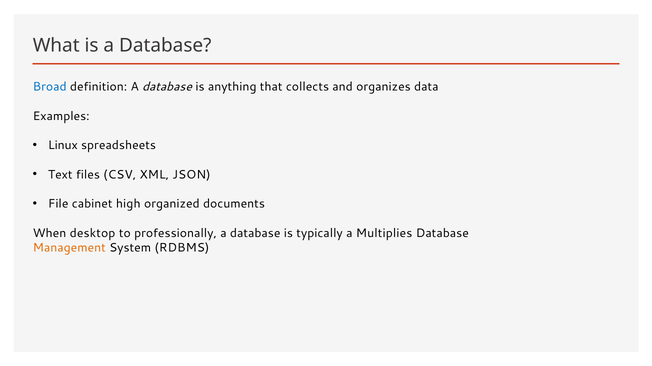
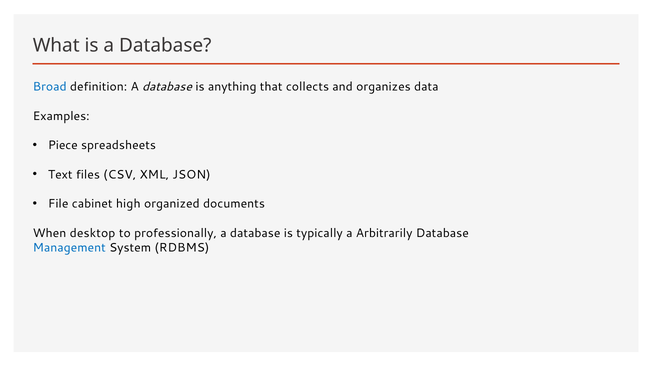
Linux: Linux -> Piece (63, 146)
Multiplies: Multiplies -> Arbitrarily (384, 234)
Management colour: orange -> blue (69, 248)
